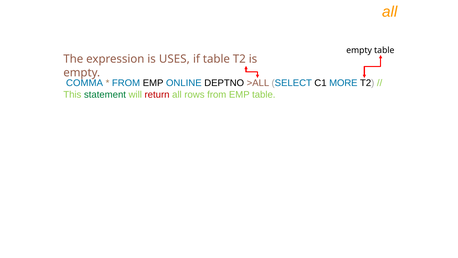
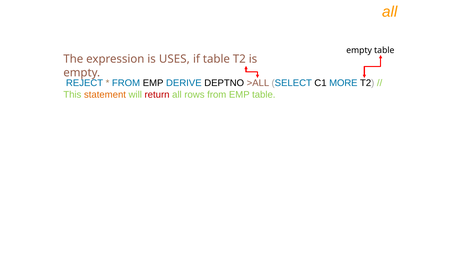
COMMA: COMMA -> REJECT (85, 83)
ONLINE: ONLINE -> DERIVE (184, 83)
statement colour: green -> orange (105, 94)
